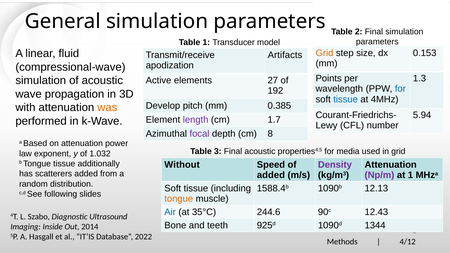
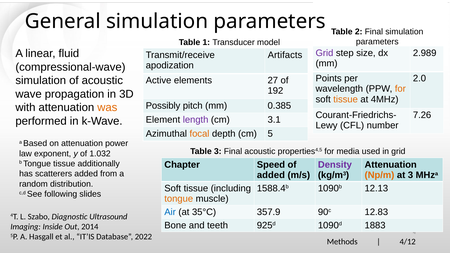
Grid colour: orange -> purple (324, 53)
0.153: 0.153 -> 2.989 (425, 53)
1.3: 1.3 -> 2.0 (419, 78)
for colour: blue -> orange (400, 89)
tissue colour: blue -> orange (346, 99)
Develop: Develop -> Possibly (163, 106)
5.94: 5.94 -> 7.26 (422, 115)
1.7: 1.7 -> 3.1 (274, 120)
focal colour: purple -> orange (199, 134)
8: 8 -> 5 (270, 134)
Without: Without -> Chapter (182, 165)
Np/m colour: purple -> orange (379, 175)
at 1: 1 -> 3 (411, 175)
244.6: 244.6 -> 357.9 (269, 212)
12.43: 12.43 -> 12.83 (376, 212)
1344: 1344 -> 1883 (375, 225)
